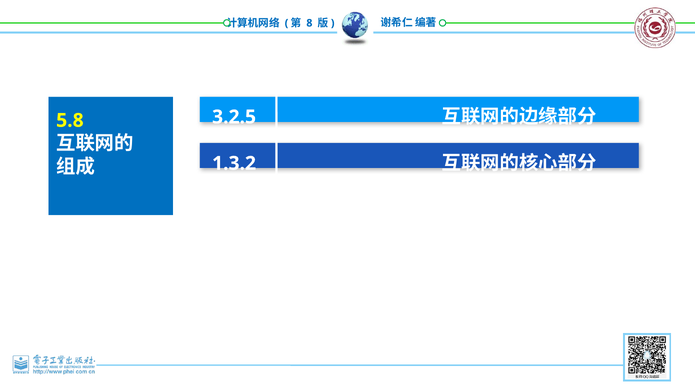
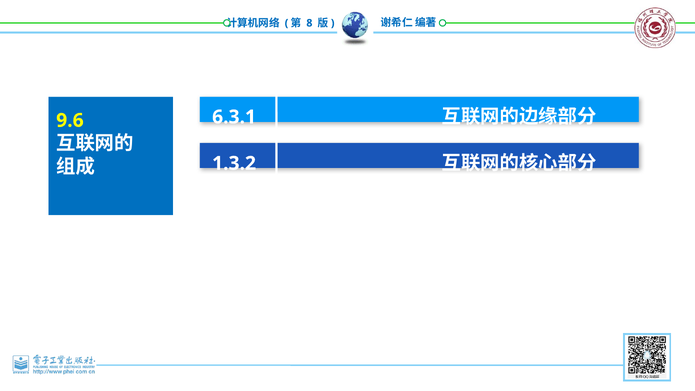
3.2.5: 3.2.5 -> 6.3.1 (234, 117)
5.8: 5.8 -> 9.6 (70, 120)
